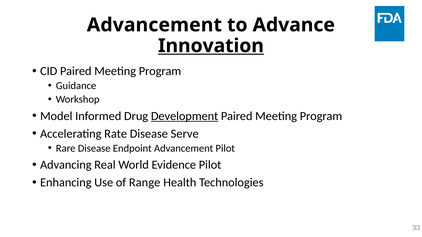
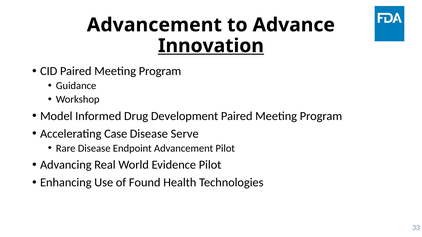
Development underline: present -> none (185, 116)
Rate: Rate -> Case (116, 134)
Range: Range -> Found (145, 183)
